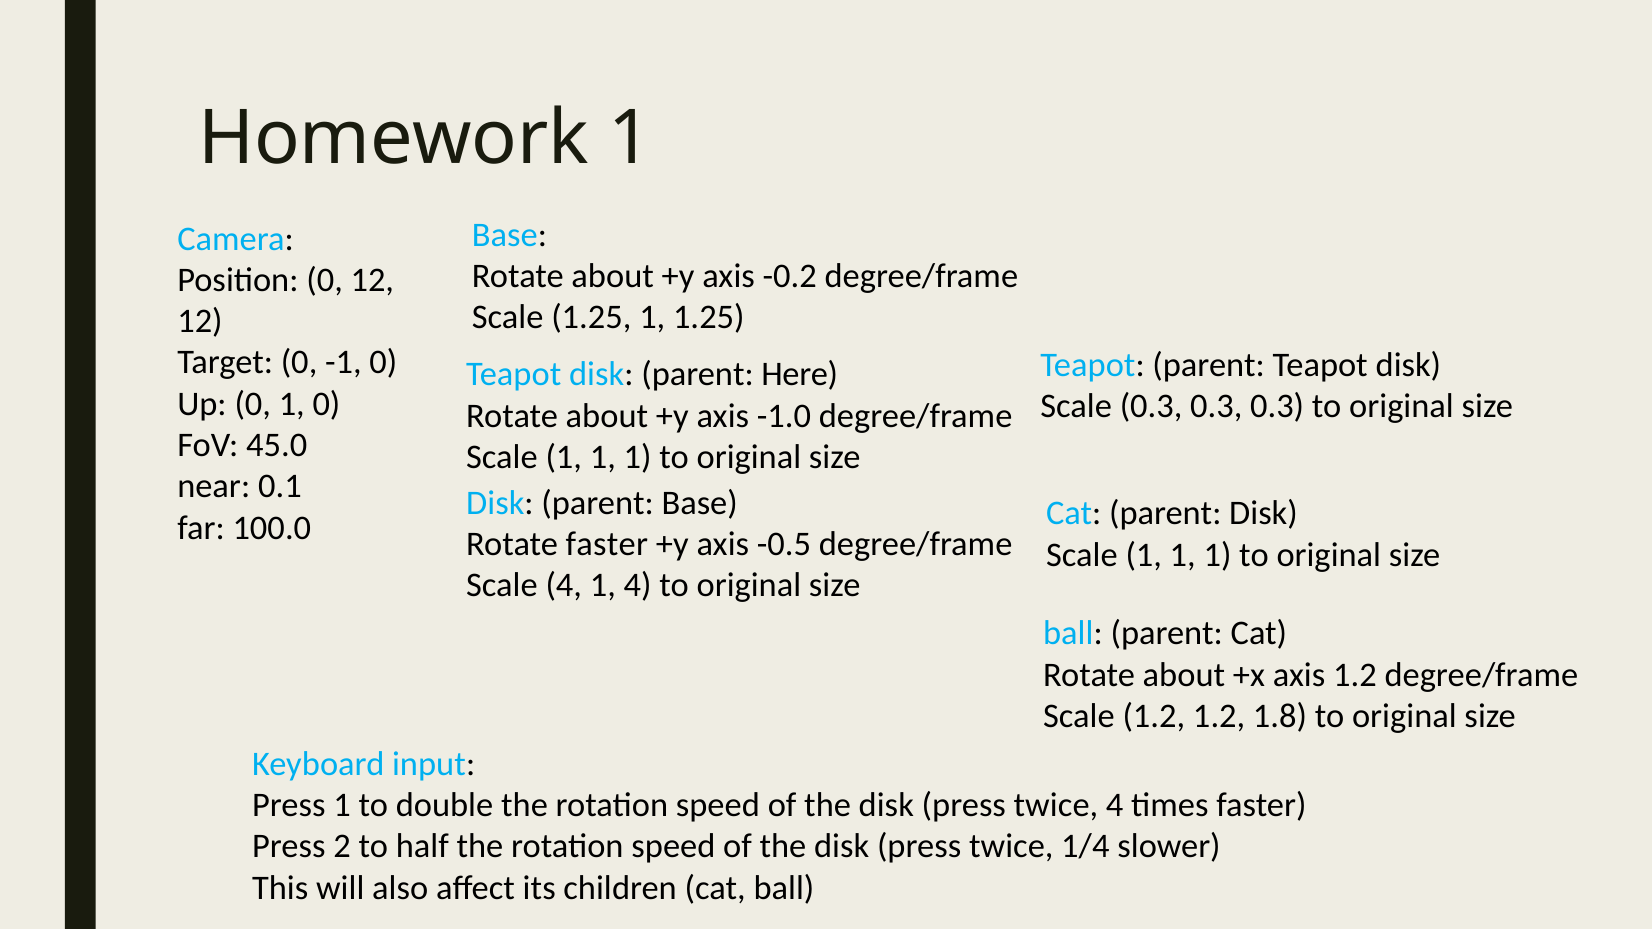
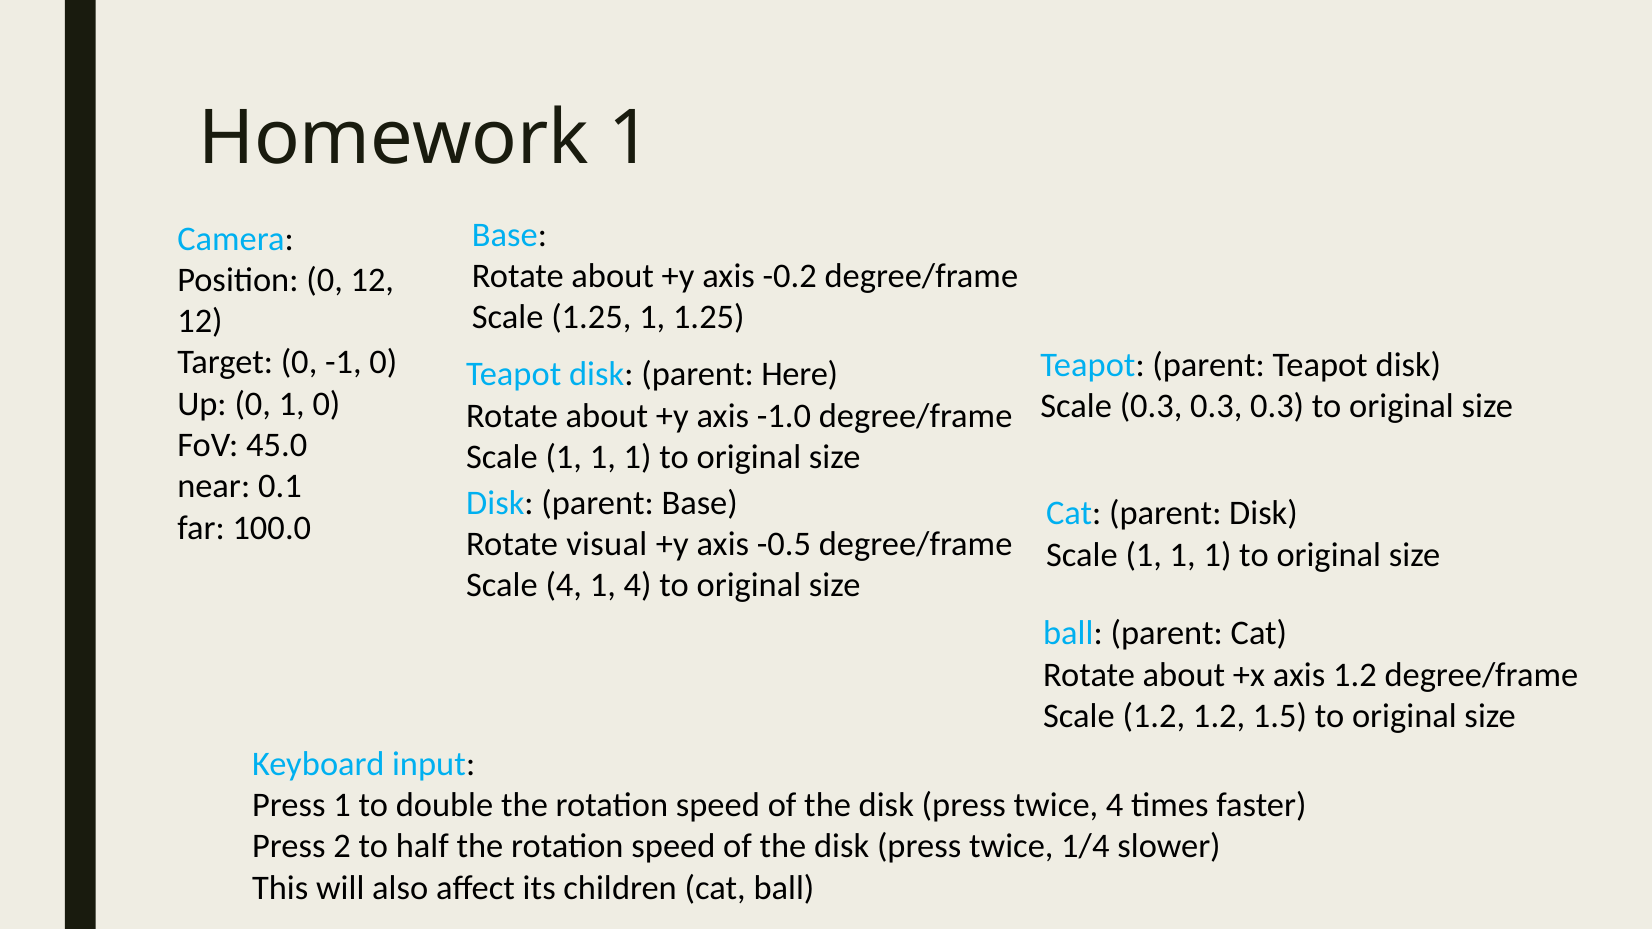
Rotate faster: faster -> visual (607, 544)
1.8: 1.8 -> 1.5 (1280, 716)
